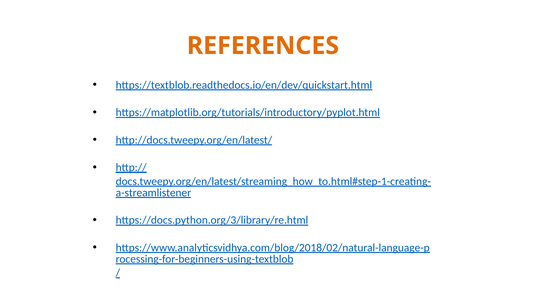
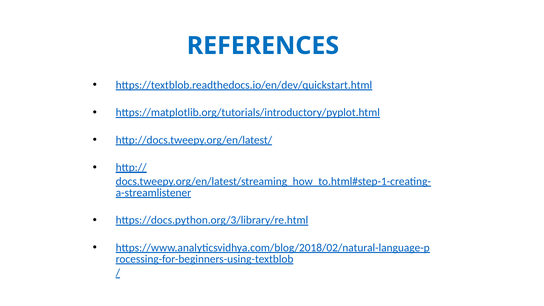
REFERENCES colour: orange -> blue (263, 46)
